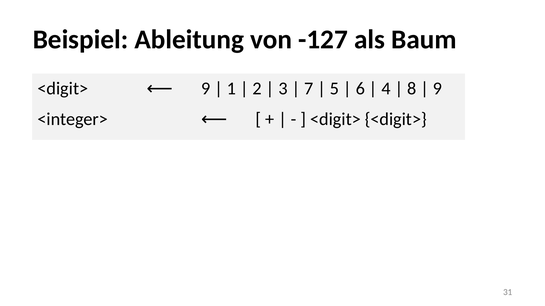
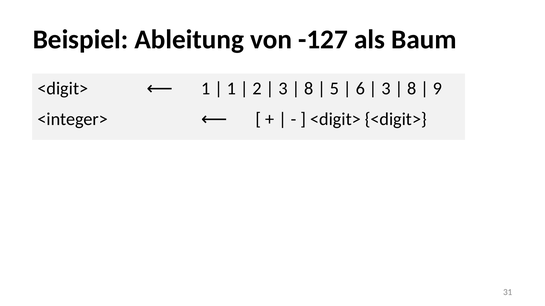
9: 9 -> 1 (206, 89)
7: 7 -> 8 (309, 89)
4: 4 -> 3 (386, 89)
